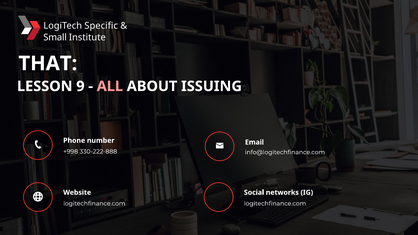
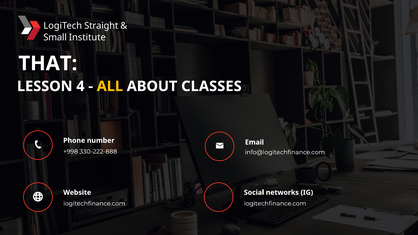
Specific: Specific -> Straight (101, 26)
9: 9 -> 4 (80, 86)
ALL colour: pink -> yellow (110, 86)
ISSUING: ISSUING -> CLASSES (211, 86)
